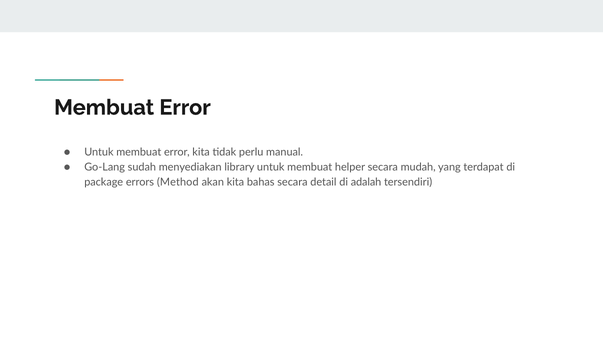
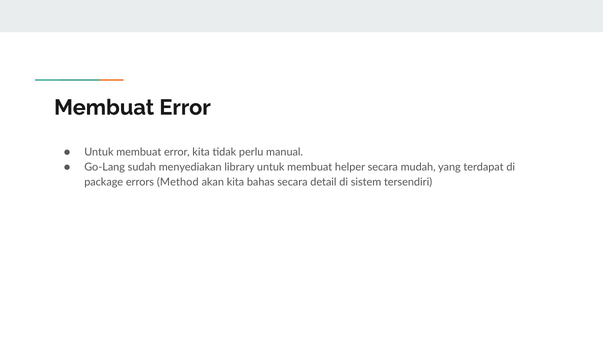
adalah: adalah -> sistem (366, 182)
